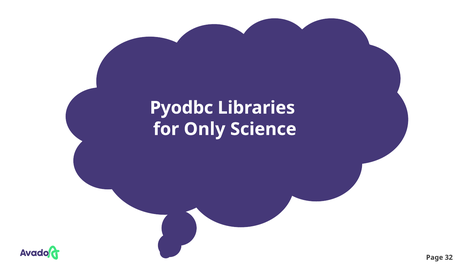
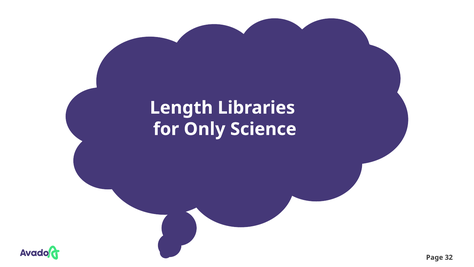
Pyodbc: Pyodbc -> Length (181, 108)
